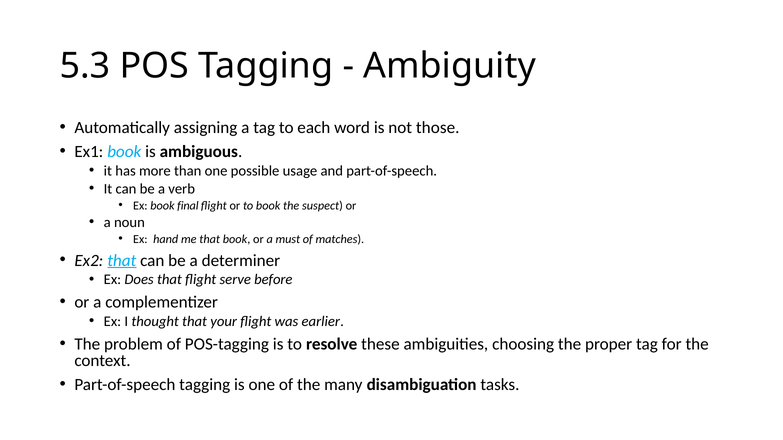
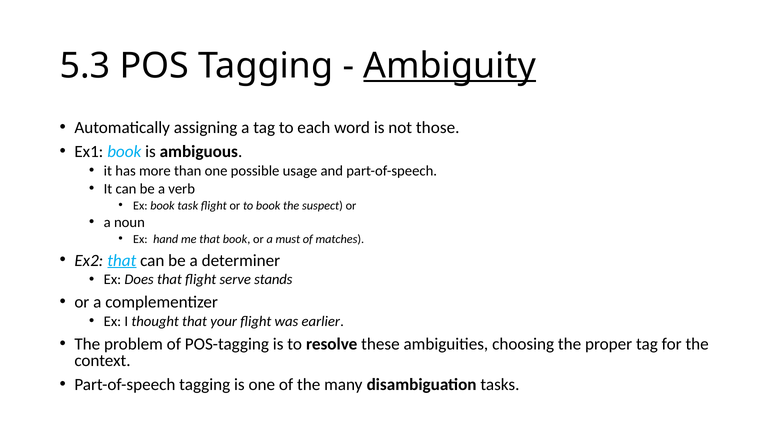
Ambiguity underline: none -> present (450, 66)
final: final -> task (188, 206)
before: before -> stands (273, 280)
